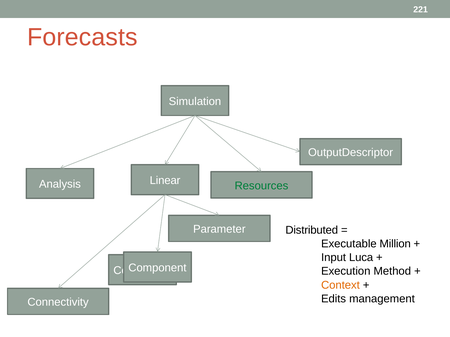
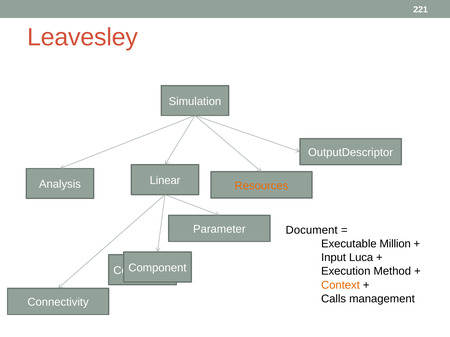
Forecasts: Forecasts -> Leavesley (83, 37)
Resources colour: green -> orange (261, 186)
Distributed: Distributed -> Document (312, 230)
Edits: Edits -> Calls (334, 299)
